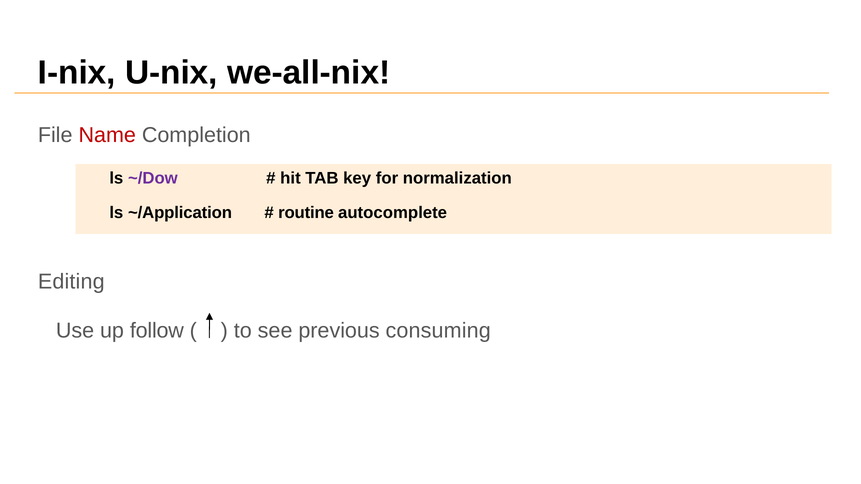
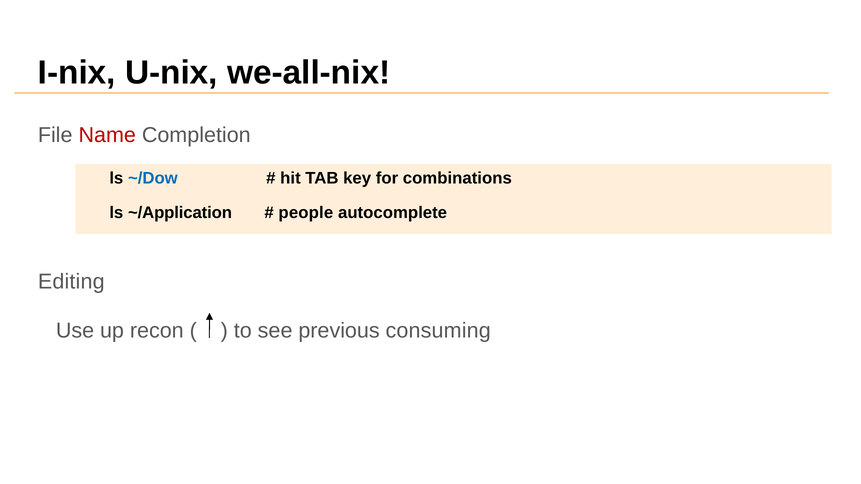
~/Dow colour: purple -> blue (153, 178)
normalization: normalization -> combinations (457, 178)
routine: routine -> people (306, 213)
follow: follow -> recon (157, 331)
